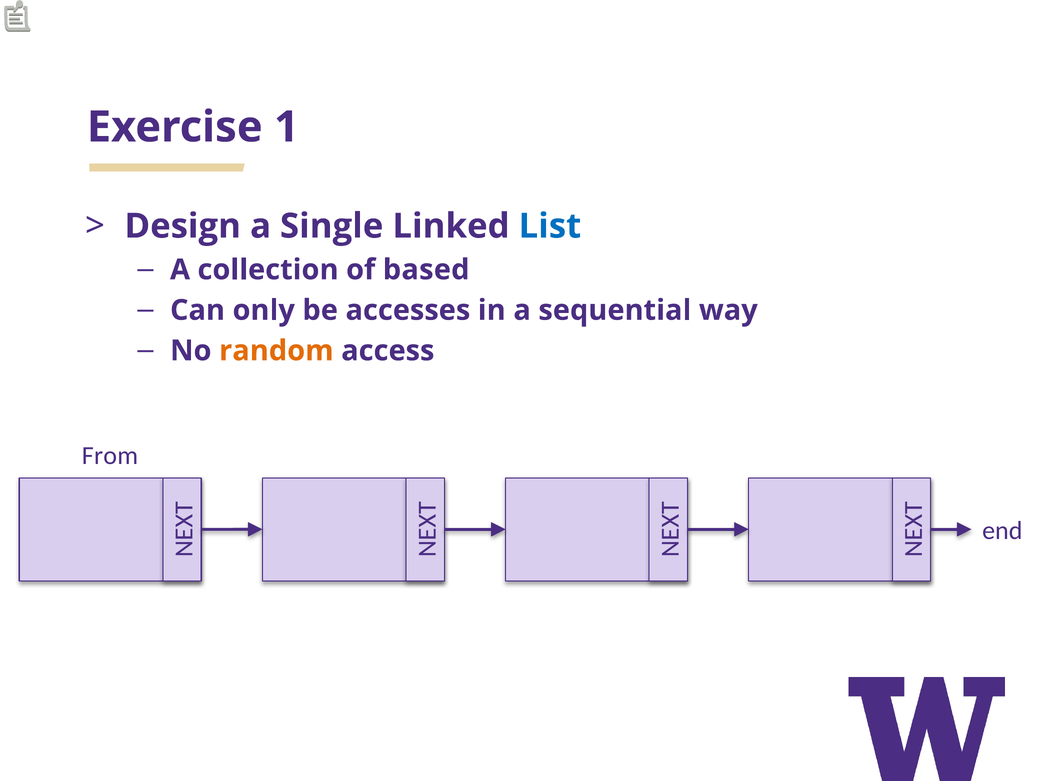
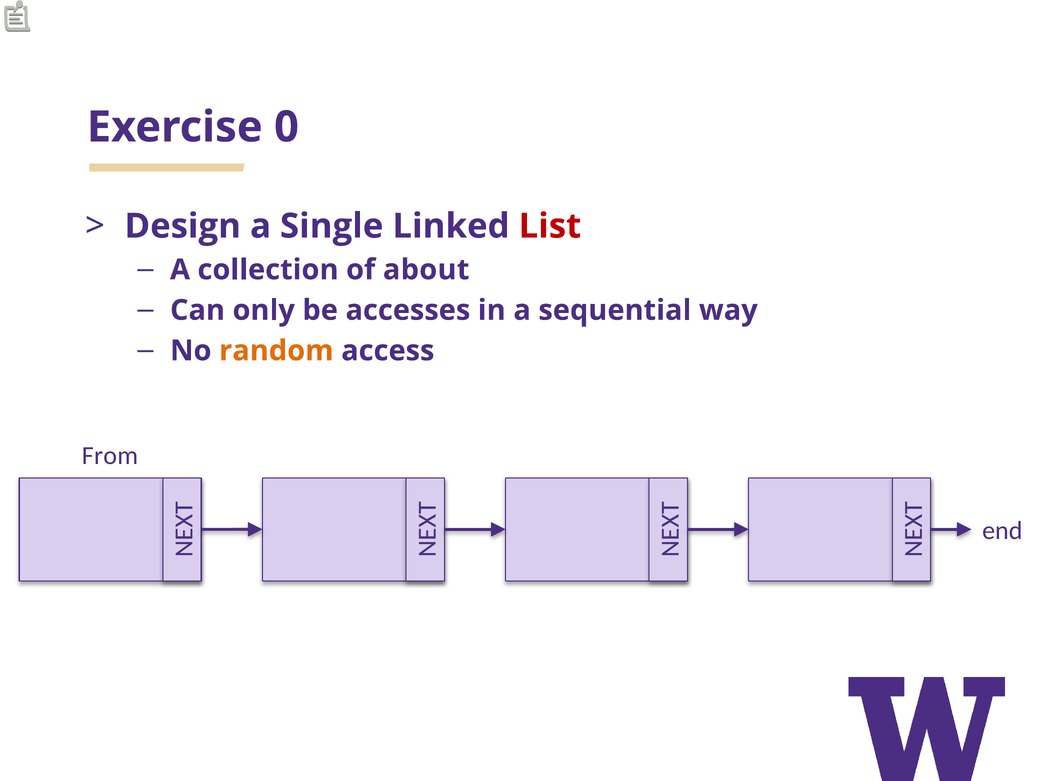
1: 1 -> 0 (287, 127)
List colour: blue -> red (550, 226)
based: based -> about (426, 270)
